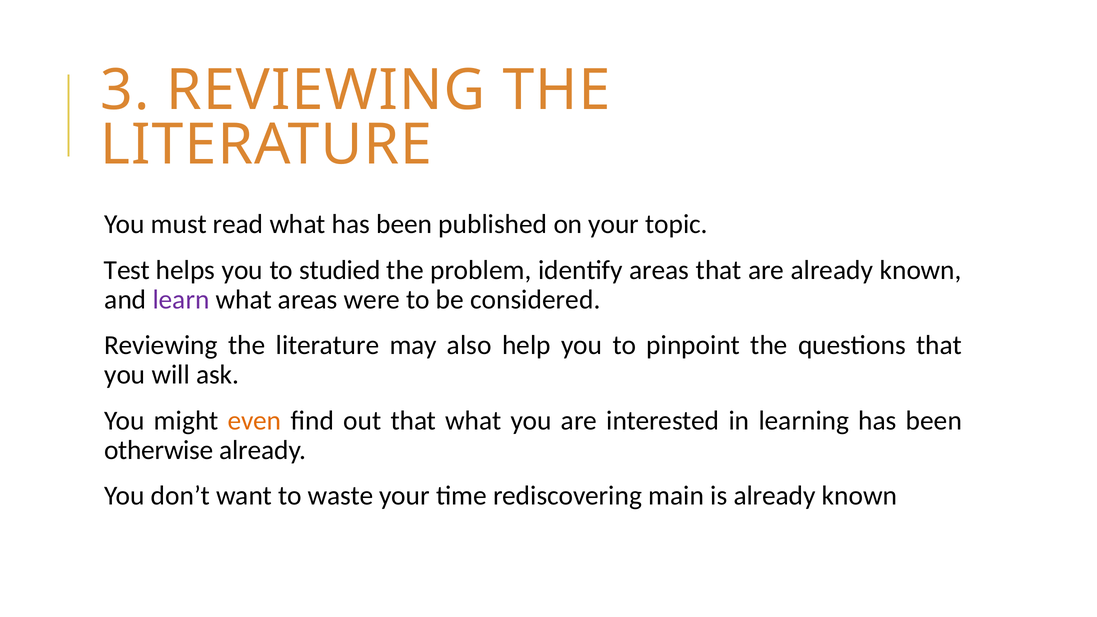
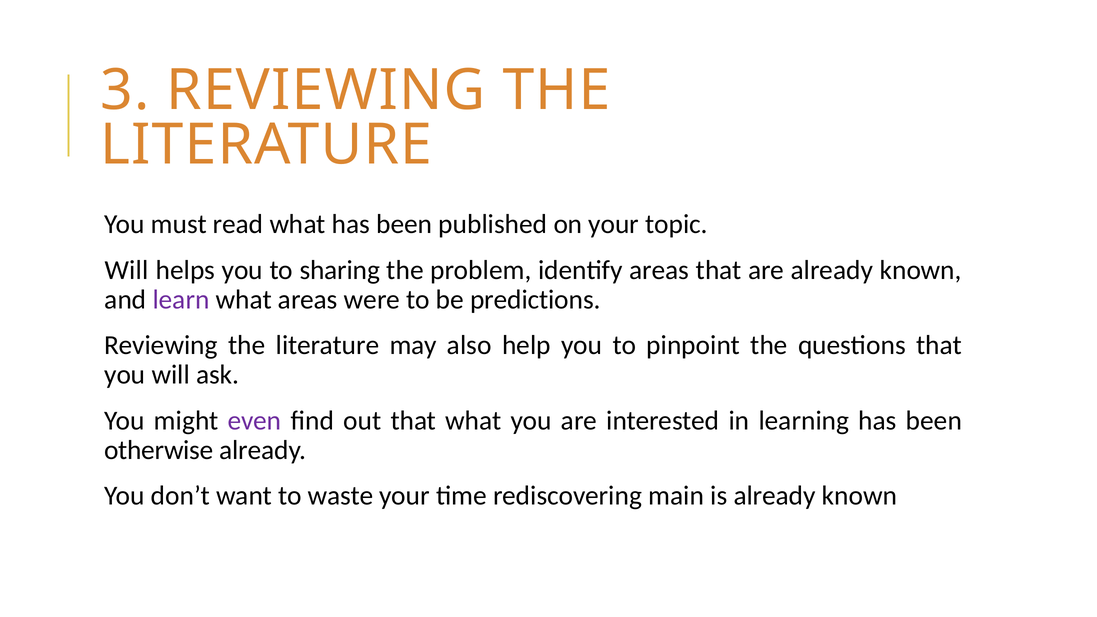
Test: Test -> Will (127, 270)
studied: studied -> sharing (340, 270)
considered: considered -> predictions (535, 300)
even colour: orange -> purple (254, 420)
